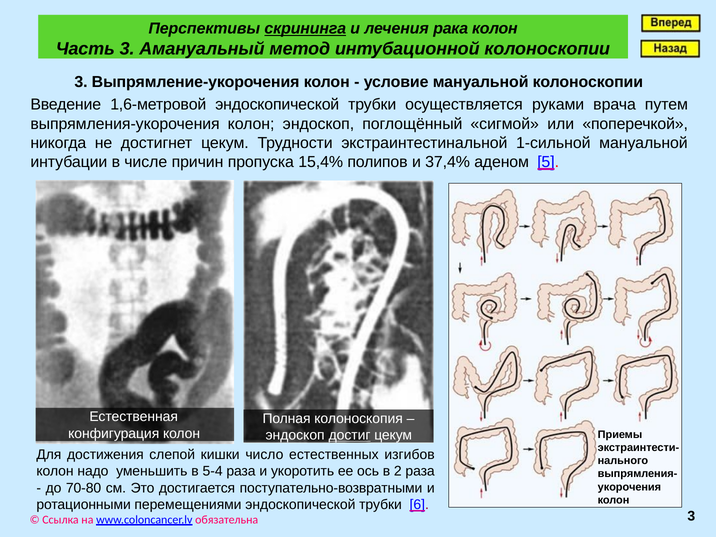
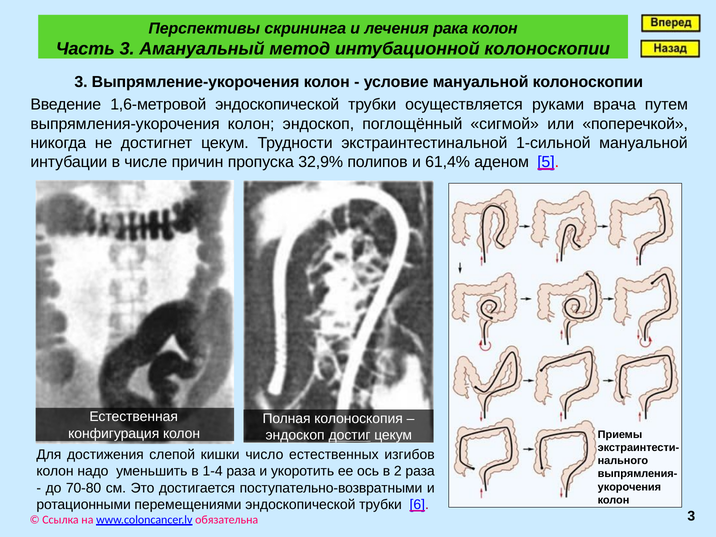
скрининга underline: present -> none (305, 28)
15,4%: 15,4% -> 32,9% (321, 162)
37,4%: 37,4% -> 61,4% (448, 162)
5-4: 5-4 -> 1-4 (213, 471)
